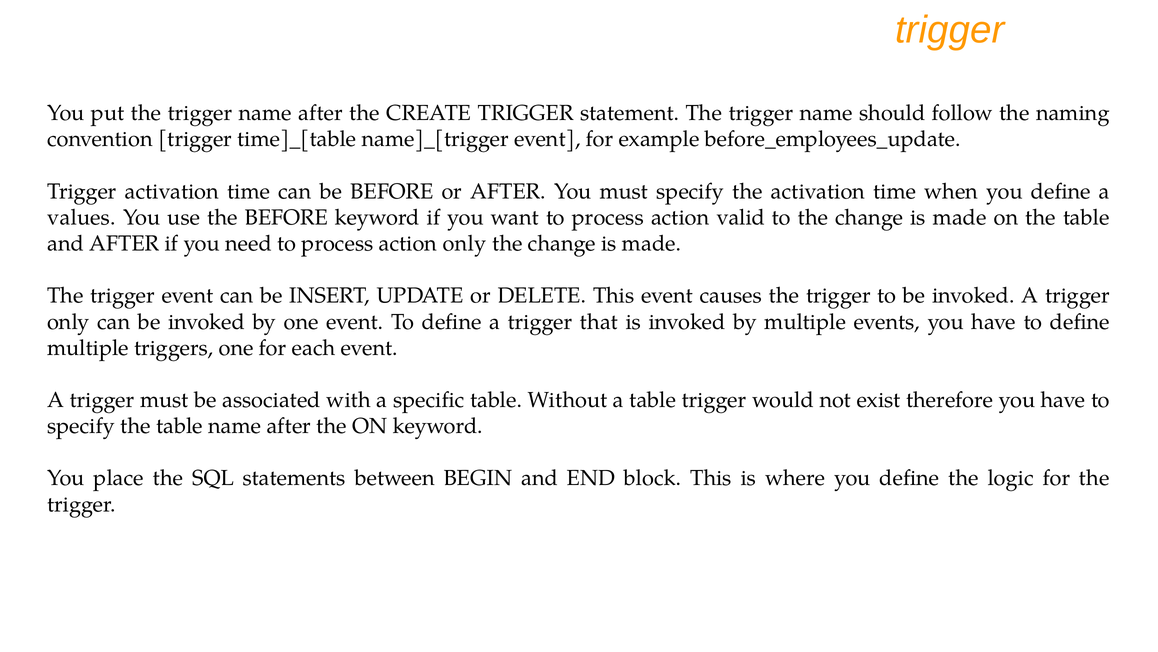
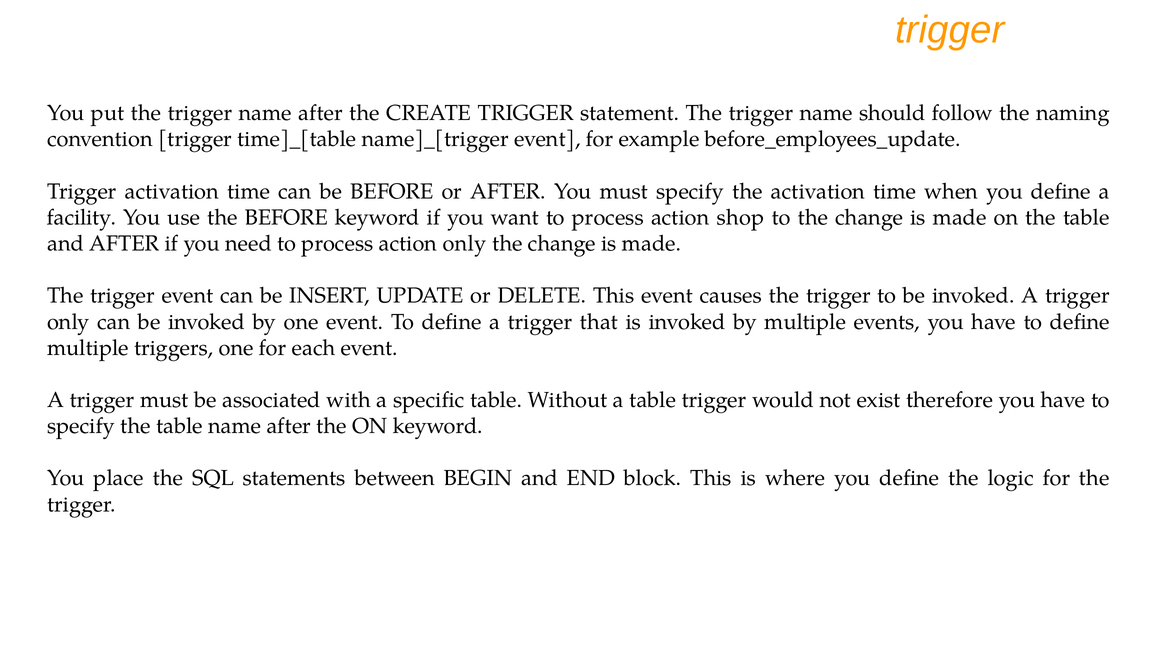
values: values -> facility (82, 217)
valid: valid -> shop (741, 217)
